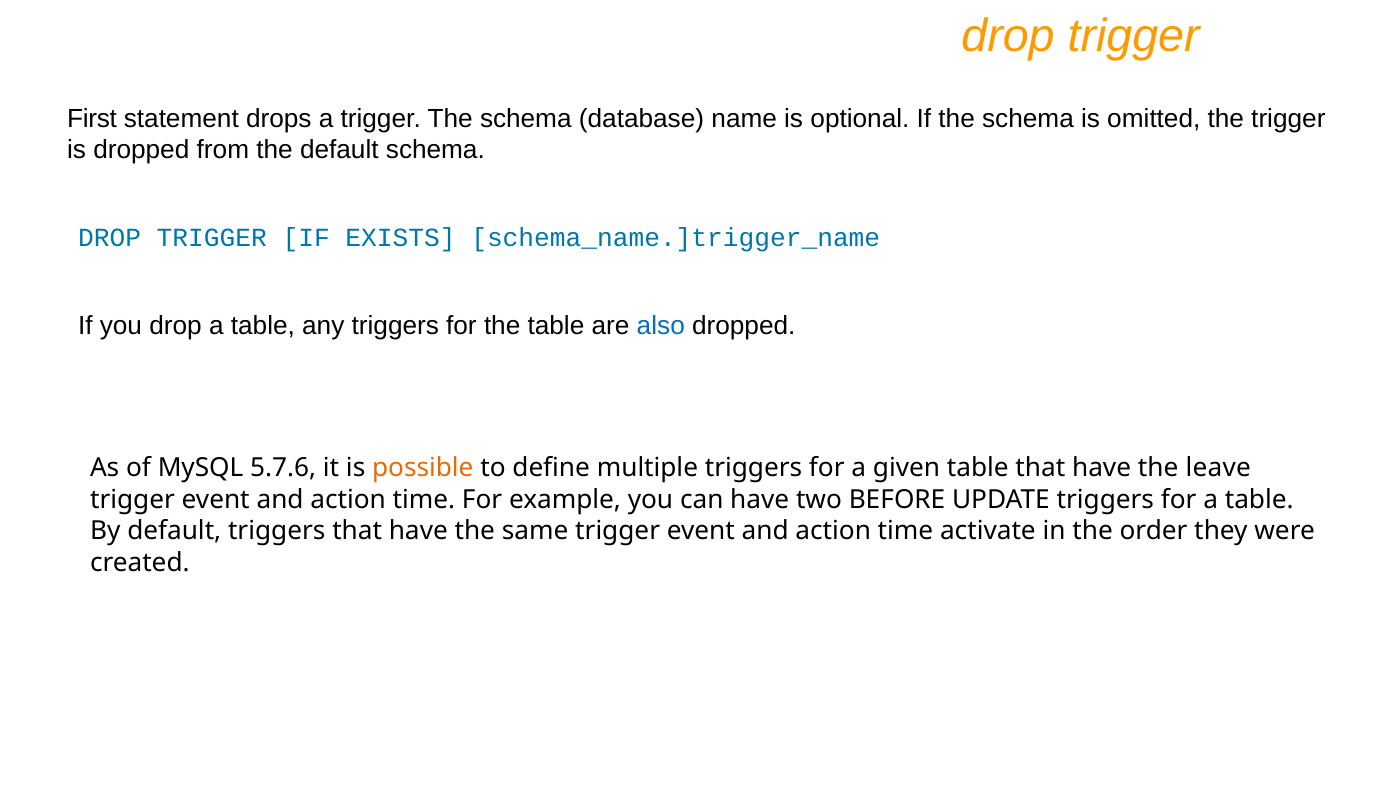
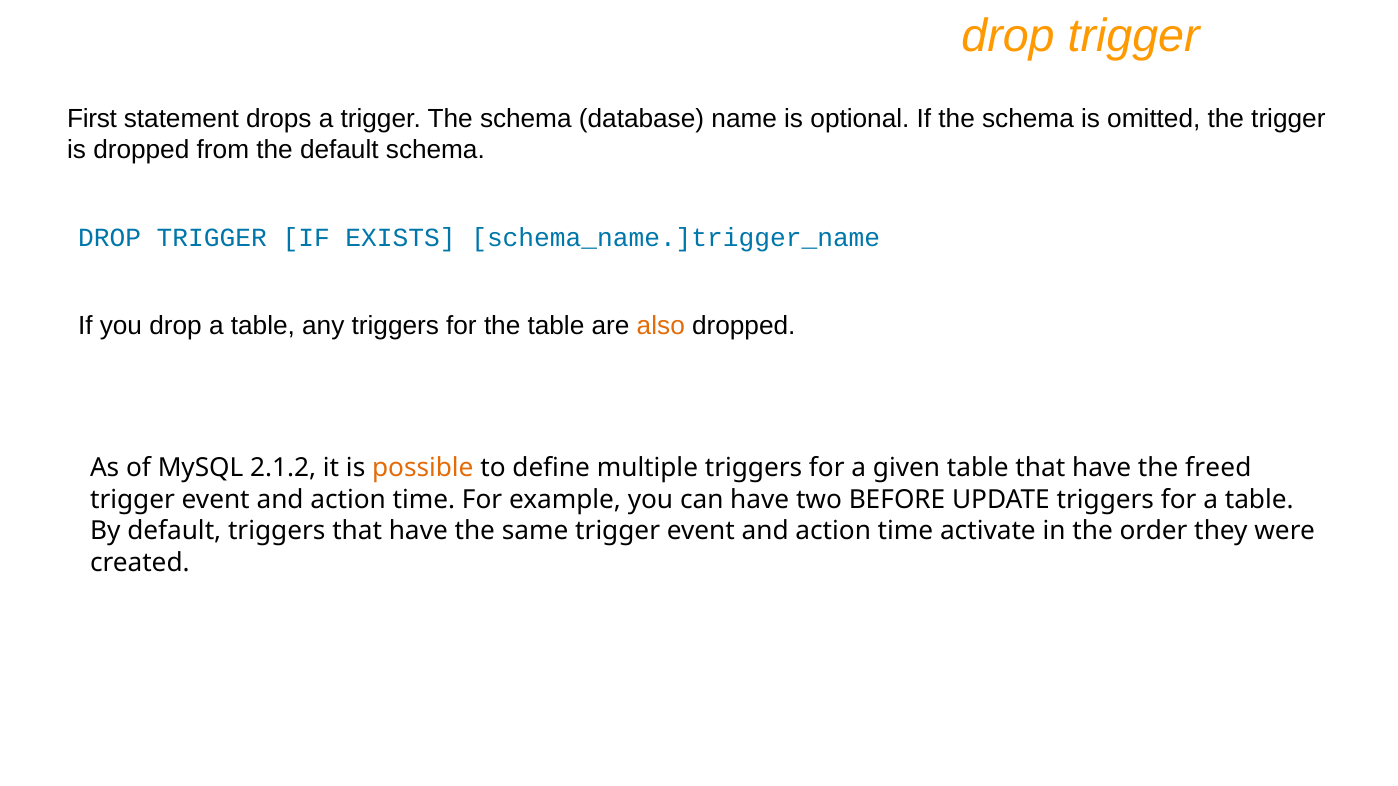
also colour: blue -> orange (661, 326)
5.7.6: 5.7.6 -> 2.1.2 (283, 468)
leave: leave -> freed (1218, 468)
